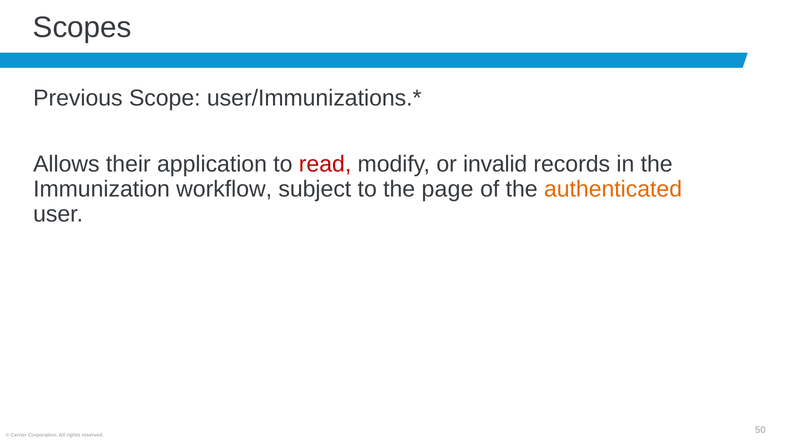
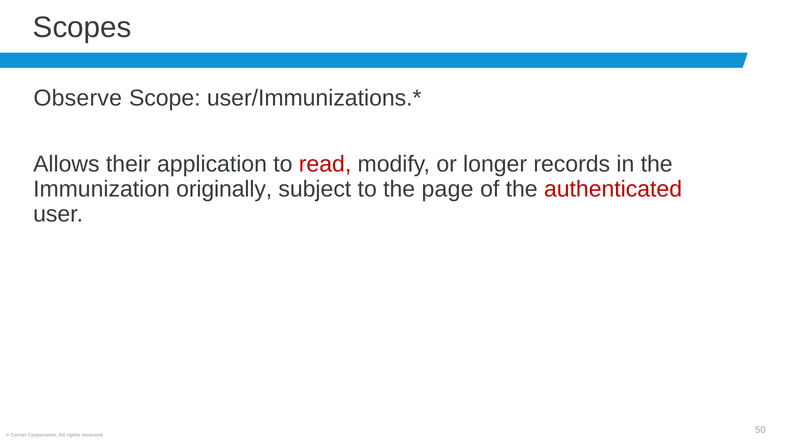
Previous: Previous -> Observe (78, 98)
invalid: invalid -> longer (495, 164)
workflow: workflow -> originally (224, 189)
authenticated colour: orange -> red (613, 189)
